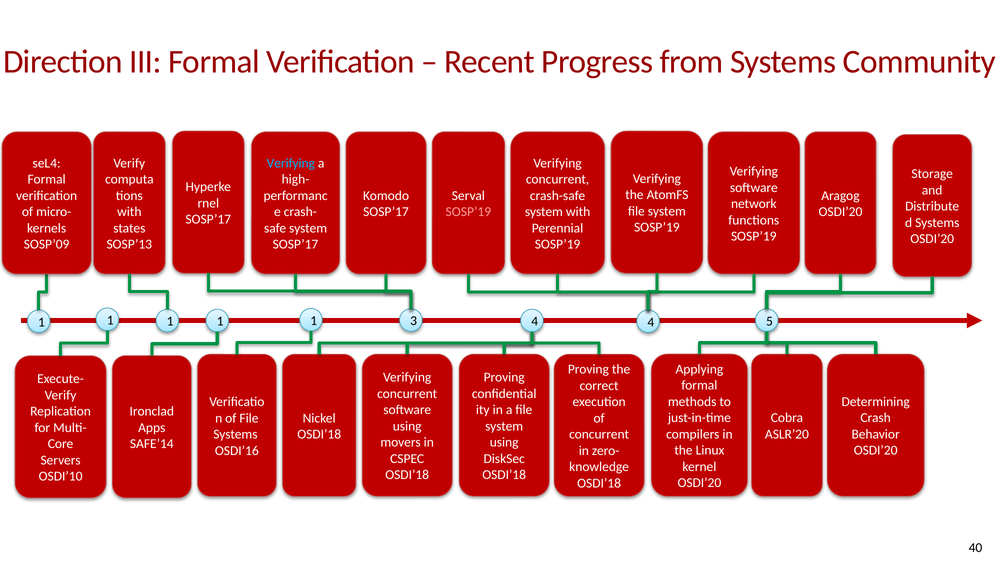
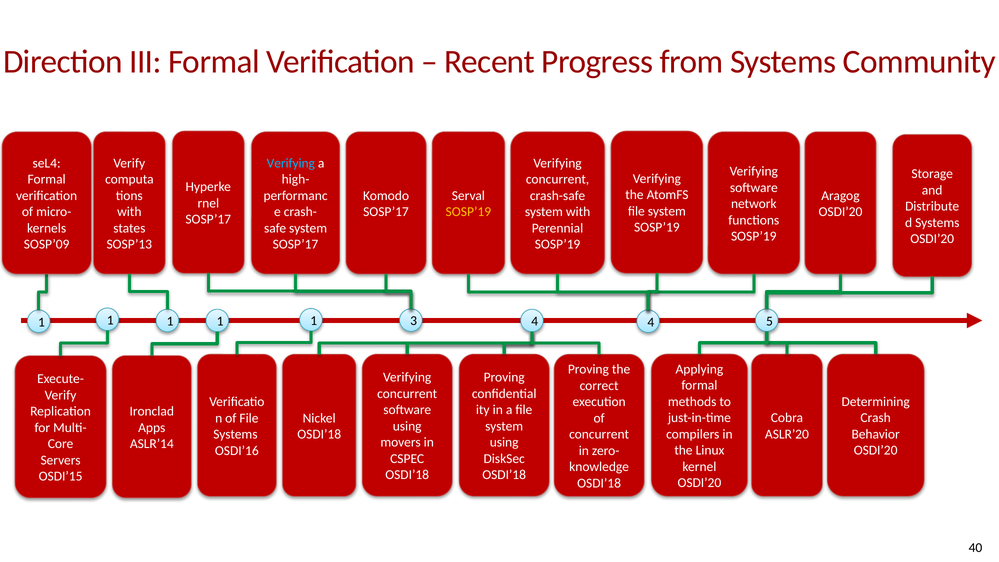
SOSP’19 colour: pink -> yellow (468, 212)
SAFE’14: SAFE’14 -> ASLR’14 (152, 444)
OSDI’10: OSDI’10 -> OSDI’15 (61, 476)
